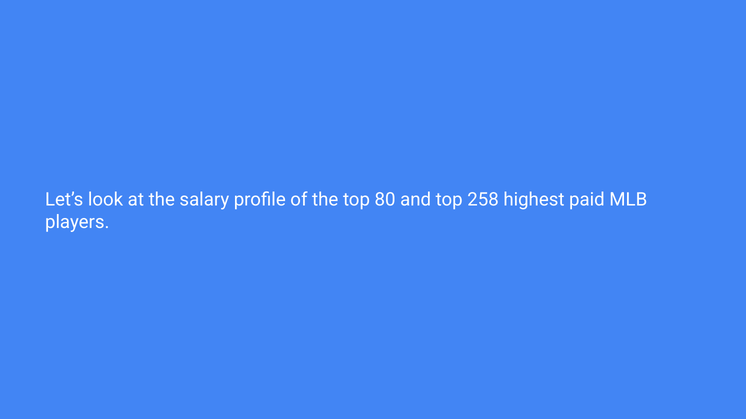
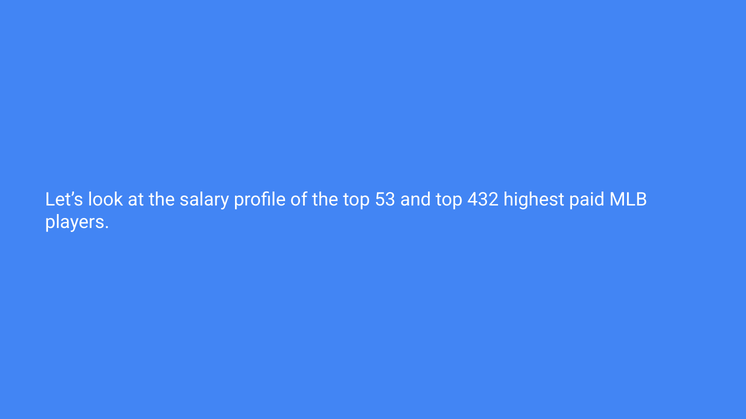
80: 80 -> 53 (385, 200)
258: 258 -> 432 (483, 200)
